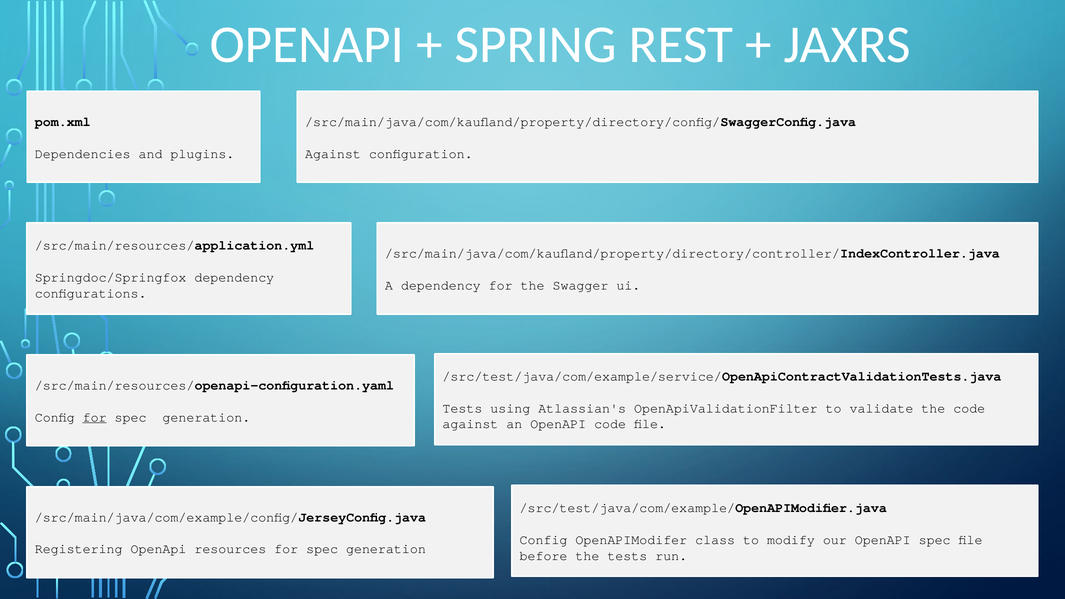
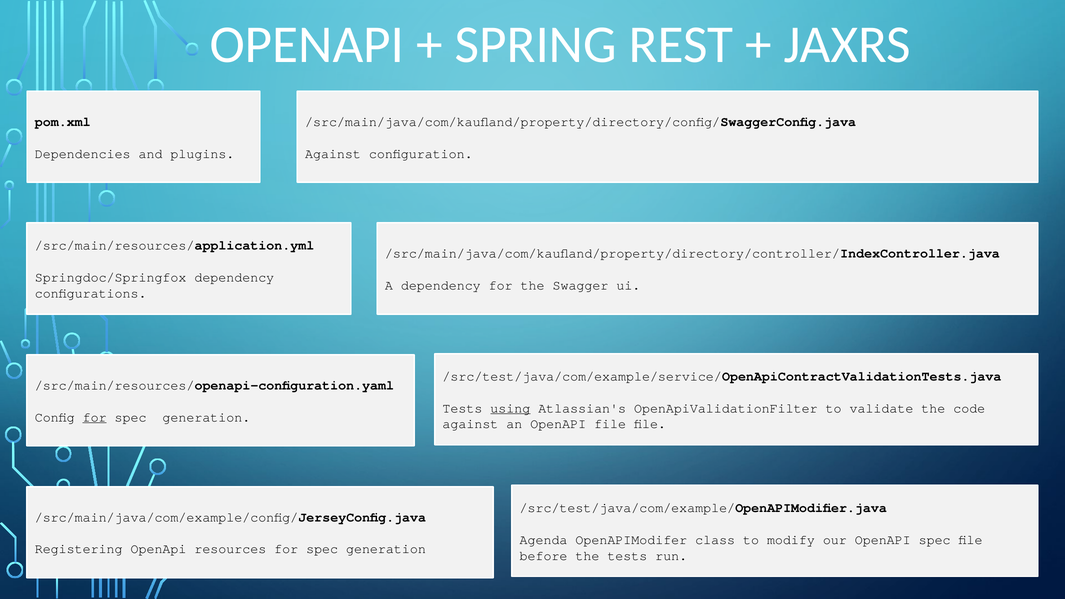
using underline: none -> present (510, 408)
OpenAPI code: code -> file (610, 424)
Config: Config -> Agenda (544, 540)
